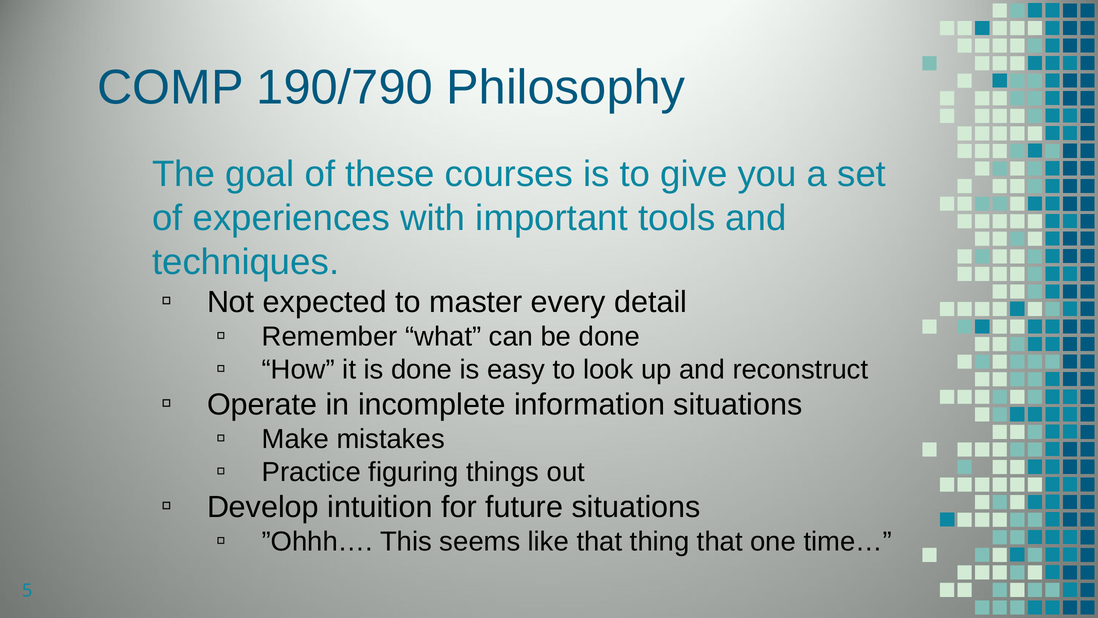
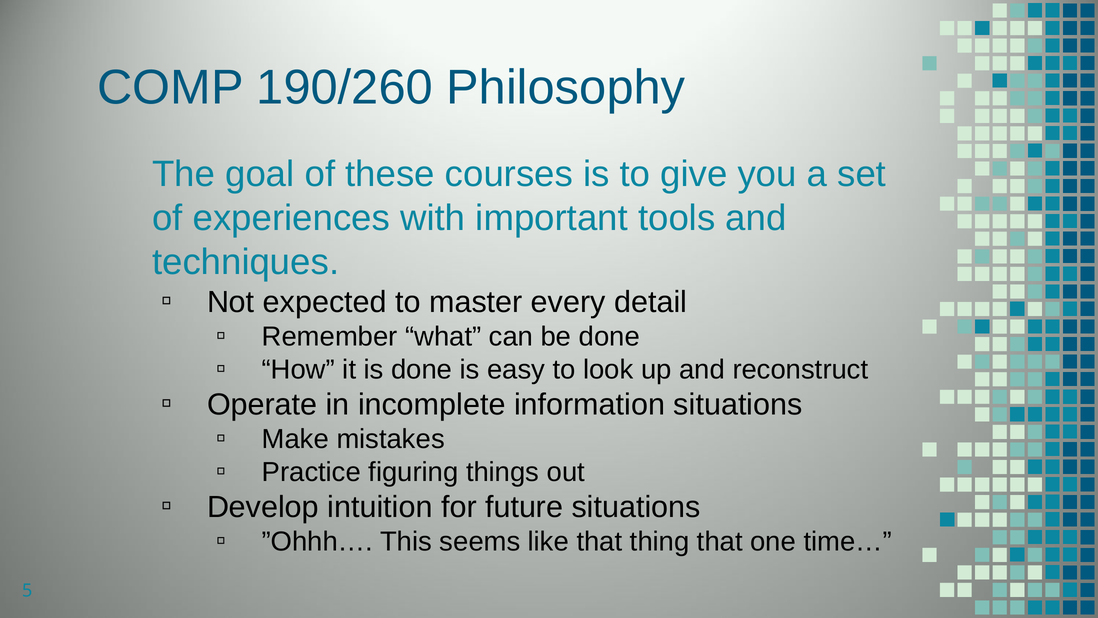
190/790: 190/790 -> 190/260 (345, 88)
